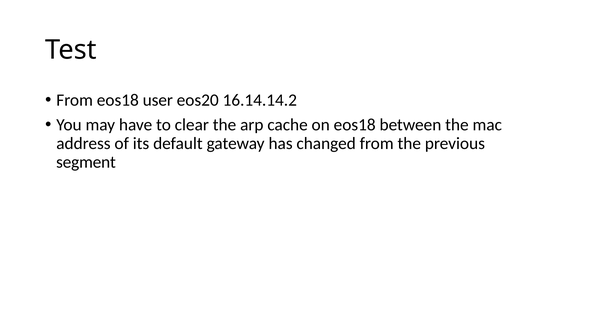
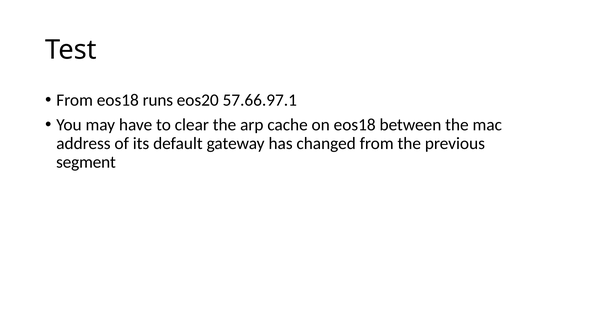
user: user -> runs (158, 100)
16.14.14.2: 16.14.14.2 -> 57.66.97.1 (260, 100)
